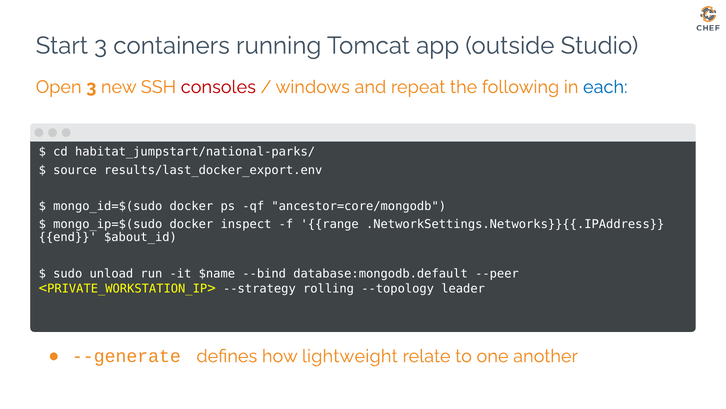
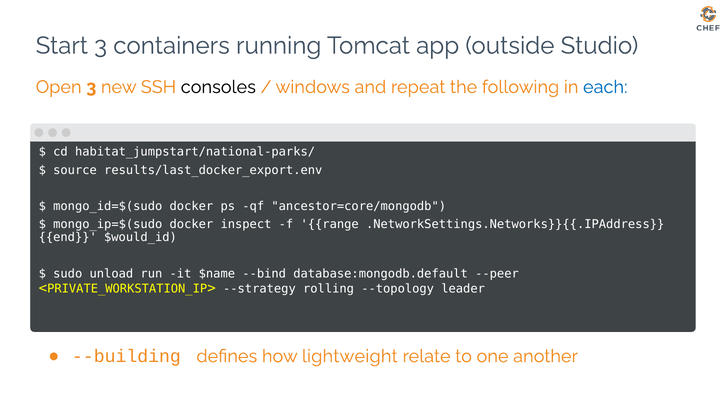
consoles colour: red -> black (218, 87)
$about_id: $about_id -> $would_id (140, 237)
--generate: --generate -> --building (126, 356)
